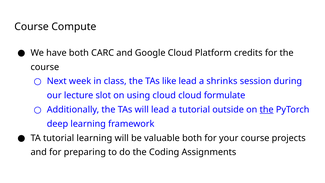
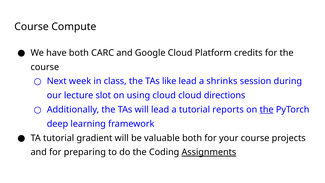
formulate: formulate -> directions (225, 95)
outside: outside -> reports (228, 110)
tutorial learning: learning -> gradient (94, 138)
Assignments underline: none -> present (209, 152)
